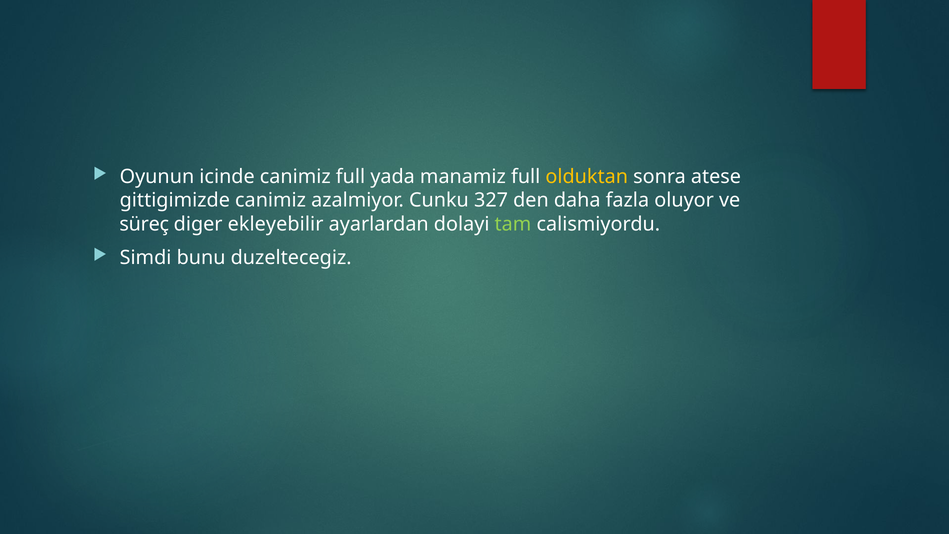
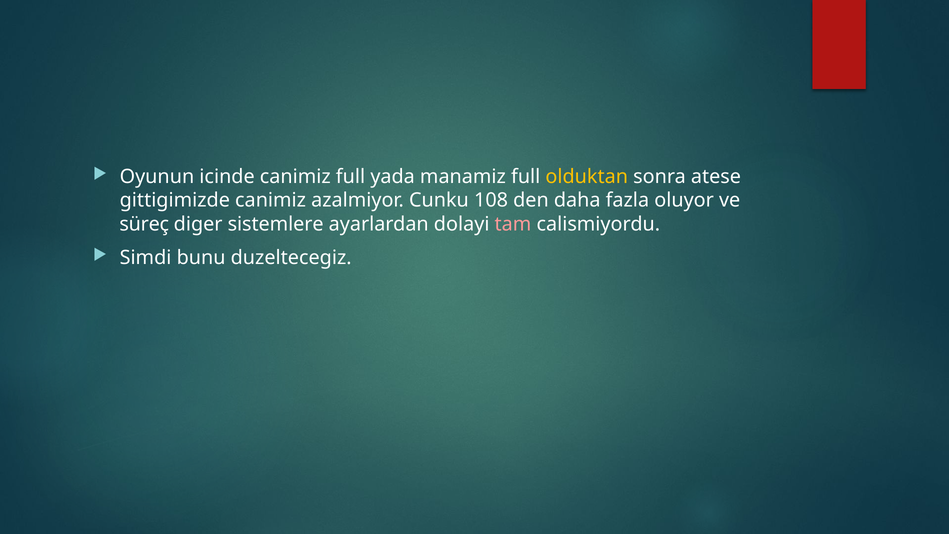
327: 327 -> 108 (491, 200)
ekleyebilir: ekleyebilir -> sistemlere (276, 224)
tam colour: light green -> pink (513, 224)
